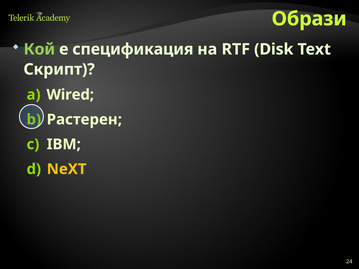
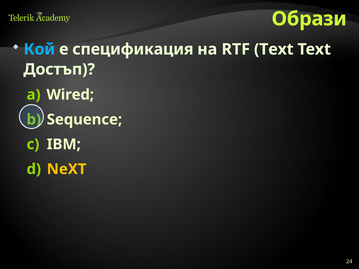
Кой colour: light green -> light blue (39, 49)
RTF Disk: Disk -> Text (274, 49)
Скрипт: Скрипт -> Достъп (59, 69)
Растерен: Растерен -> Sequence (84, 120)
